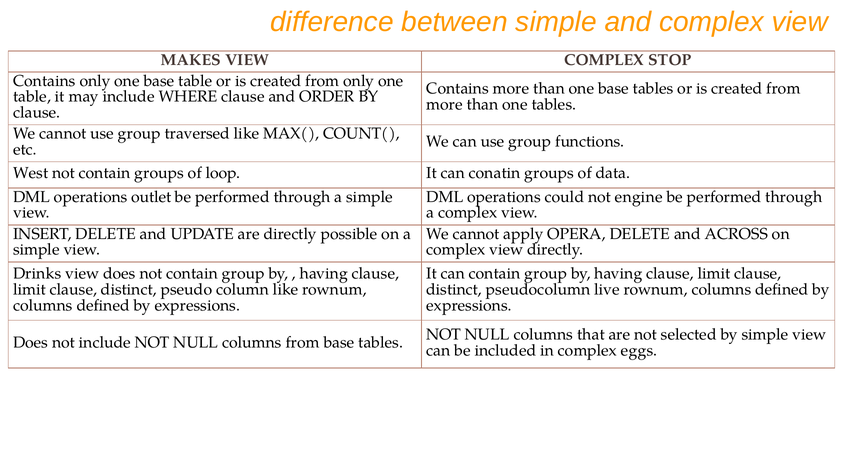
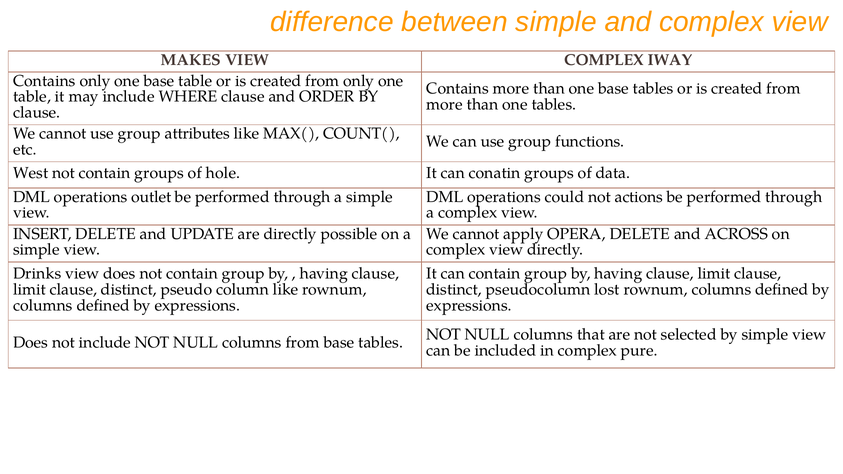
STOP: STOP -> IWAY (670, 60)
traversed: traversed -> attributes (197, 134)
loop: loop -> hole (223, 173)
engine: engine -> actions (639, 197)
live: live -> lost (607, 289)
eggs: eggs -> pure (639, 350)
